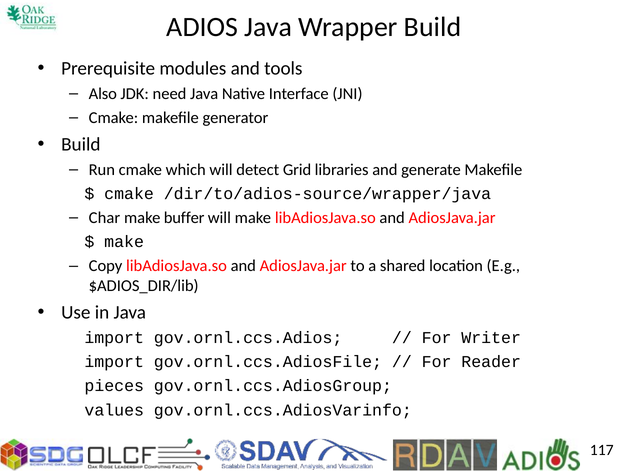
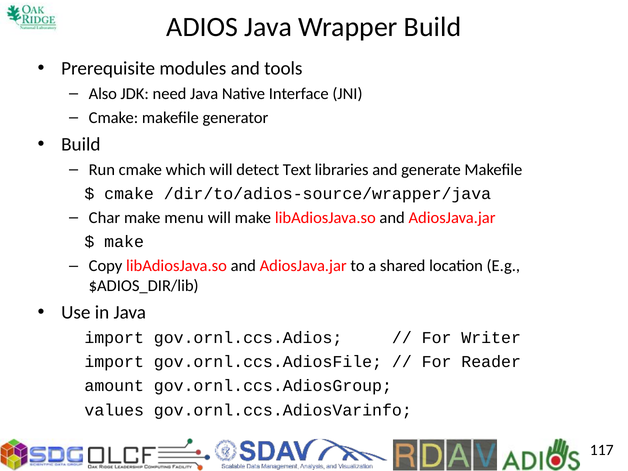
Grid: Grid -> Text (297, 170)
buffer: buffer -> menu (184, 218)
pieces: pieces -> amount (114, 386)
